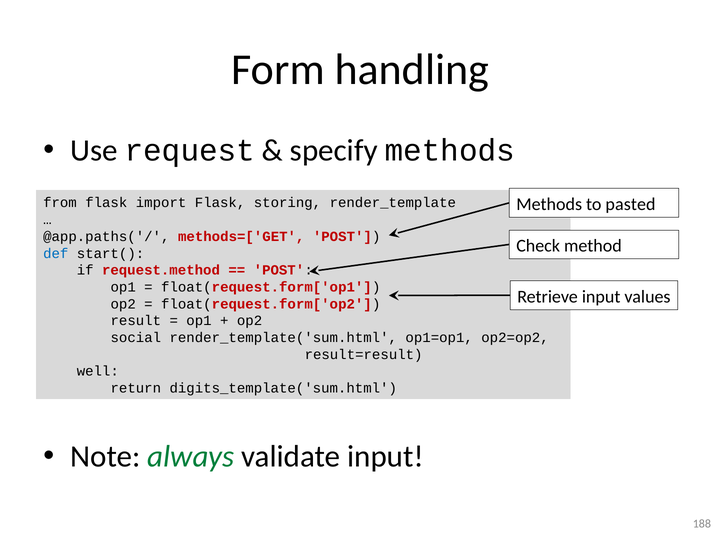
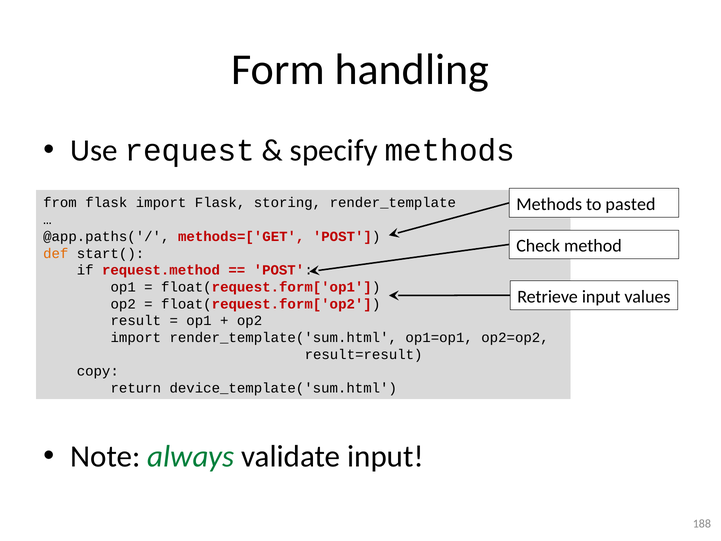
def colour: blue -> orange (56, 253)
social: social -> import (136, 337)
well: well -> copy (98, 371)
digits_template('sum.html: digits_template('sum.html -> device_template('sum.html (283, 388)
